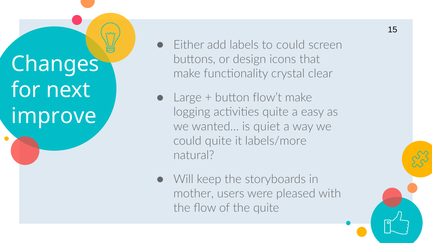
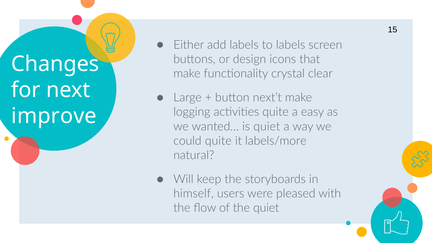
to could: could -> labels (291, 45)
flow’t: flow’t -> next’t (267, 98)
mother: mother -> himself (194, 194)
the quite: quite -> quiet (266, 208)
